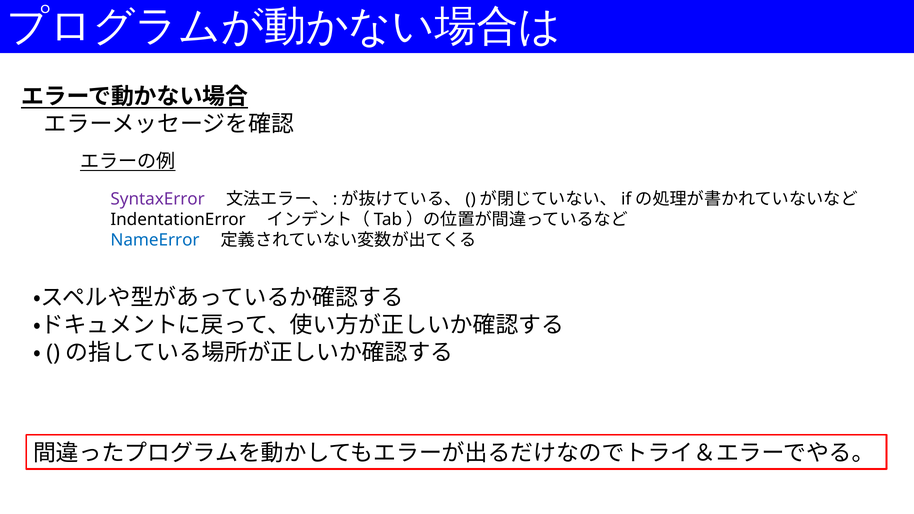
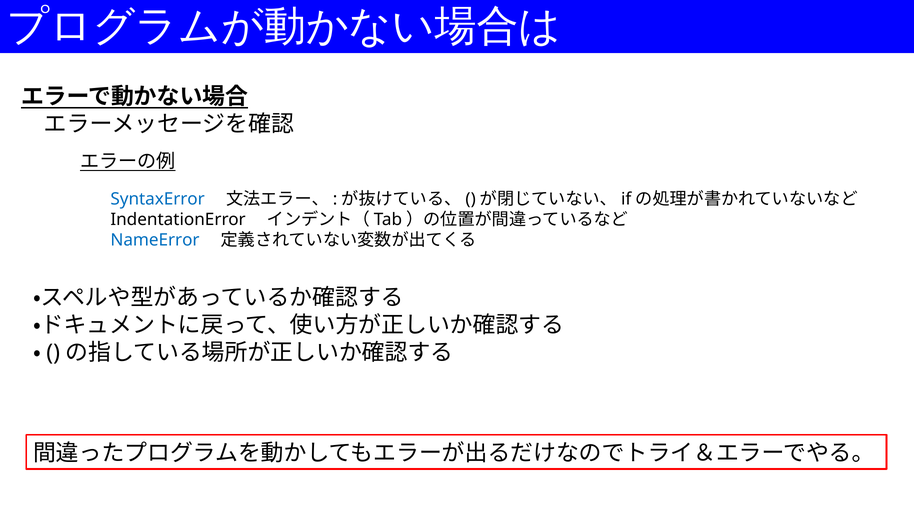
SyntaxError colour: purple -> blue (158, 199)
